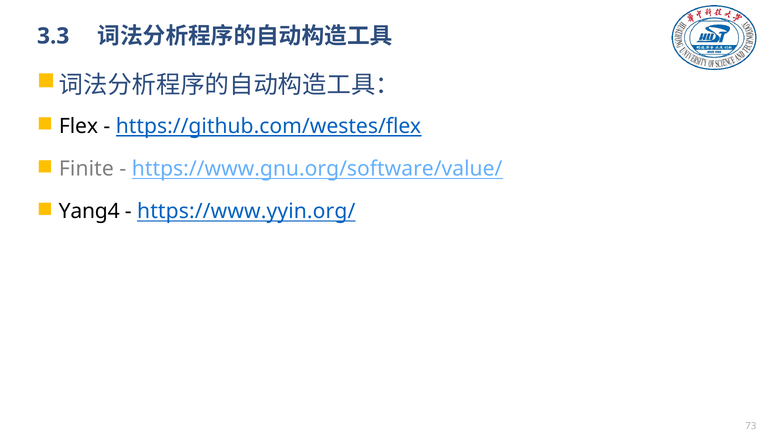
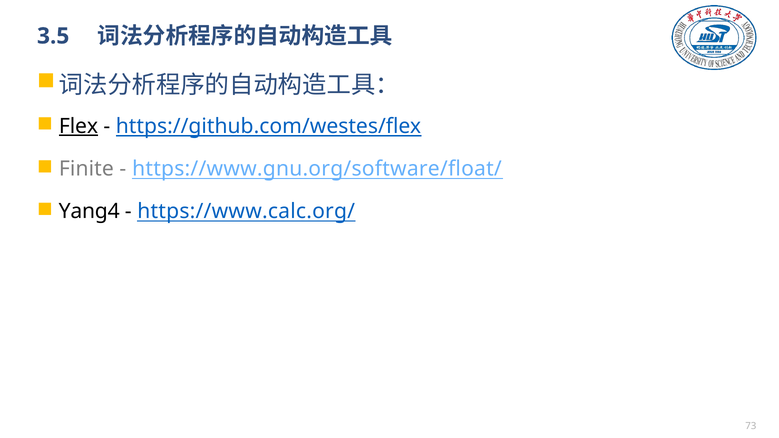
3.3: 3.3 -> 3.5 (53, 36)
Flex underline: none -> present (78, 126)
https://www.gnu.org/software/value/: https://www.gnu.org/software/value/ -> https://www.gnu.org/software/float/ (317, 169)
https://www.yyin.org/: https://www.yyin.org/ -> https://www.calc.org/ (246, 212)
